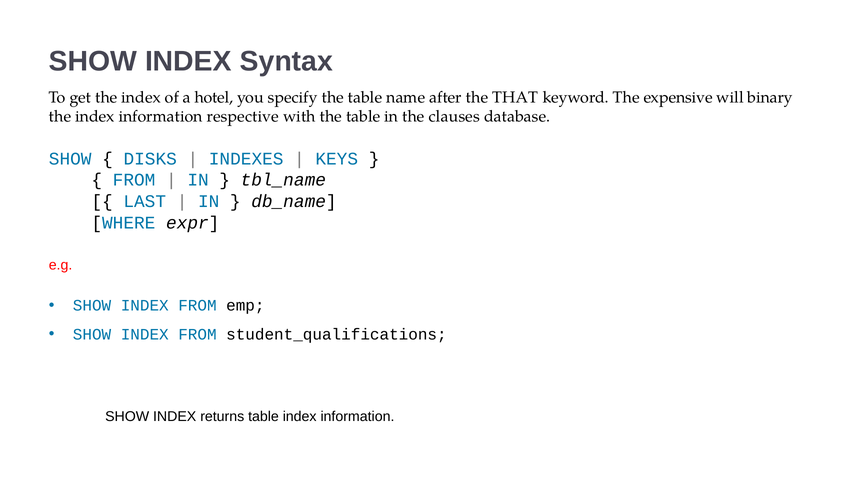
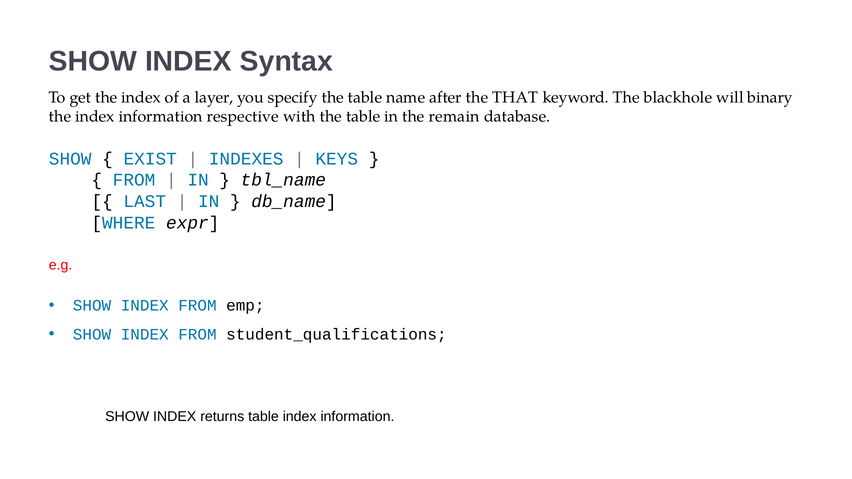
hotel: hotel -> layer (214, 98)
expensive: expensive -> blackhole (678, 98)
clauses: clauses -> remain (454, 117)
DISKS: DISKS -> EXIST (150, 159)
